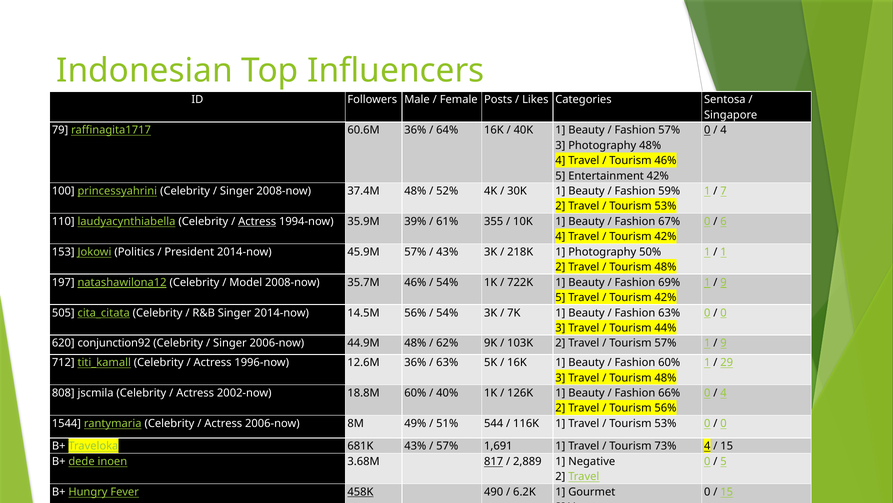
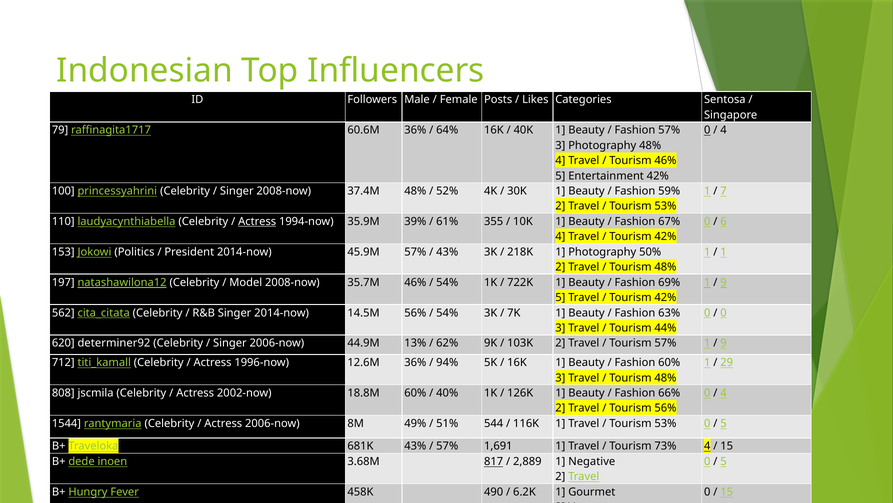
505: 505 -> 562 (63, 312)
conjunction92: conjunction92 -> determiner92 (114, 343)
44.9M 48%: 48% -> 13% (415, 343)
63%: 63% -> 94% (447, 362)
0: 0 -> 5 (724, 423)
458K underline: present -> none (360, 491)
